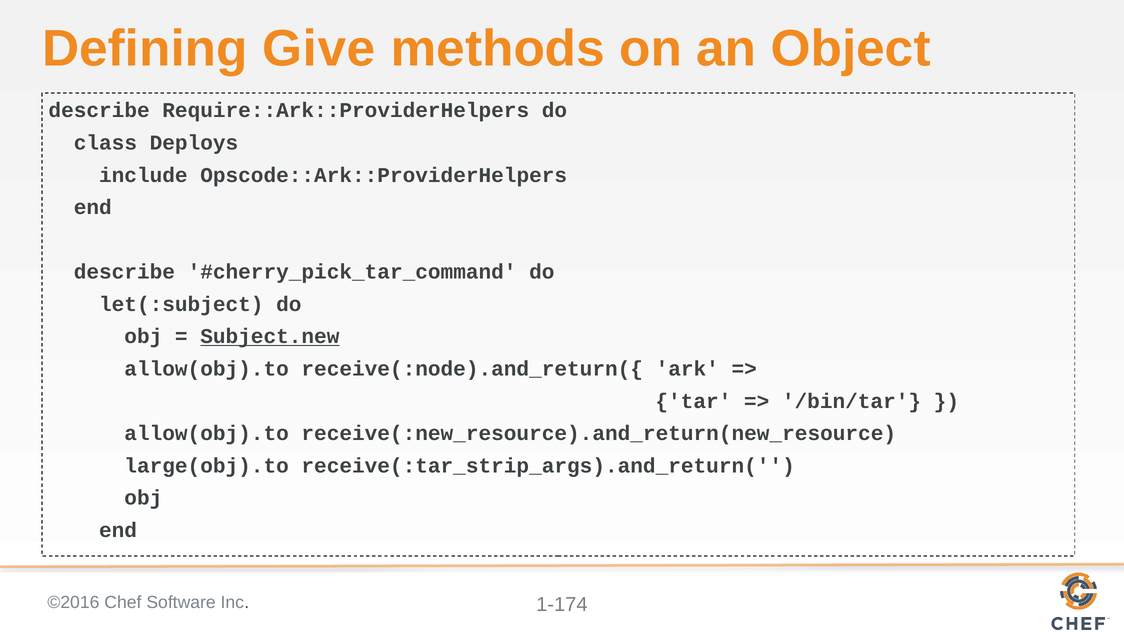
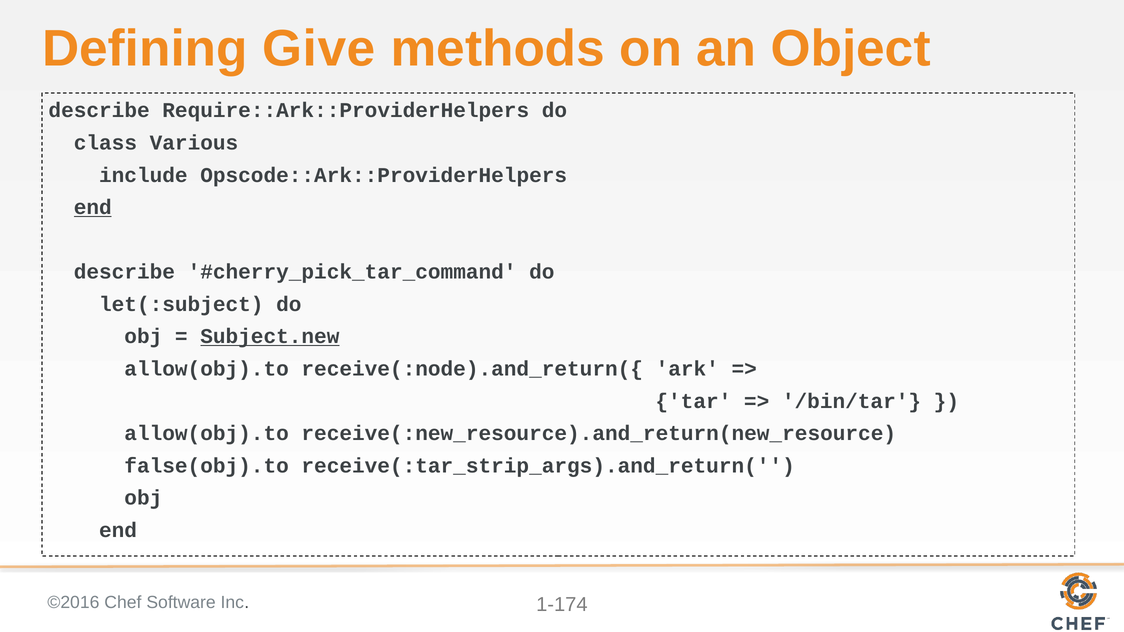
Deploys: Deploys -> Various (194, 143)
end underline: none -> present (93, 207)
large(obj).to: large(obj).to -> false(obj).to (207, 466)
